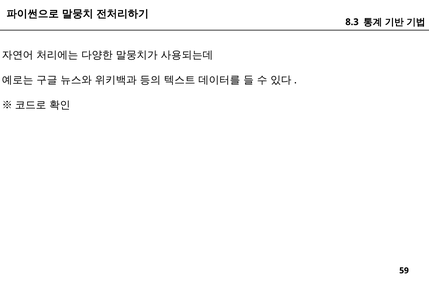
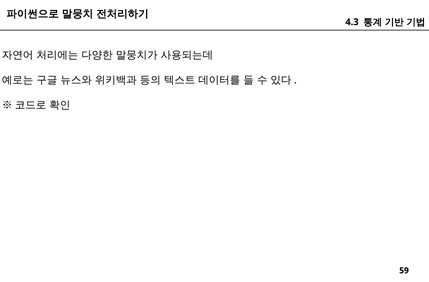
8.3: 8.3 -> 4.3 (352, 22)
